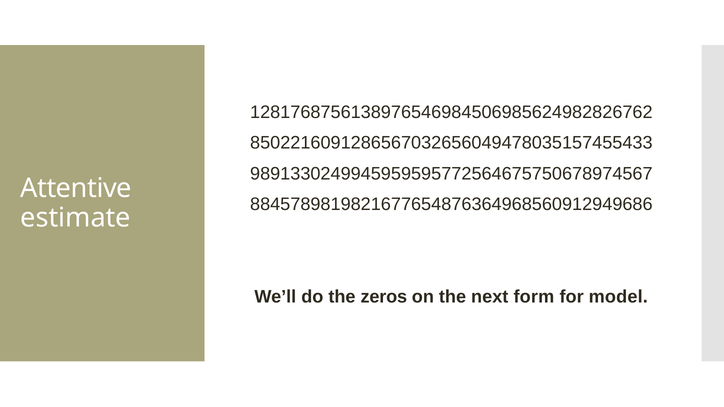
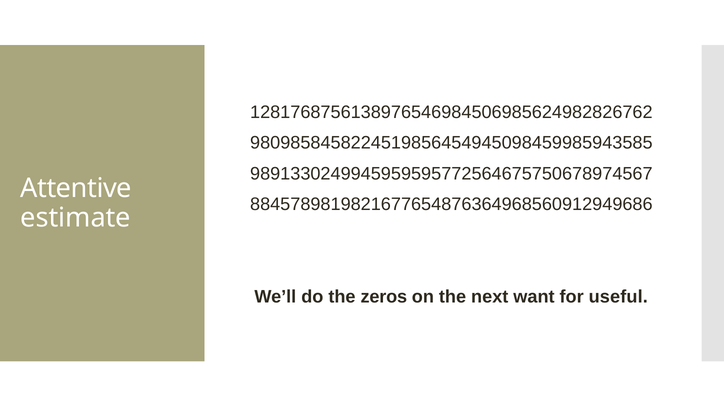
8502216091286567032656049478035157455433: 8502216091286567032656049478035157455433 -> 9809858458224519856454945098459985943585 (451, 143)
form: form -> want (534, 297)
model: model -> useful (618, 297)
